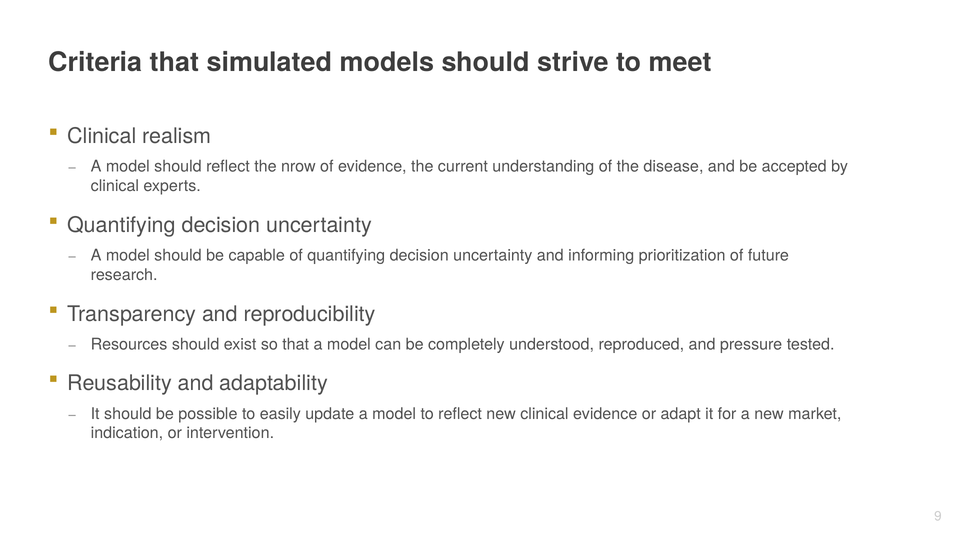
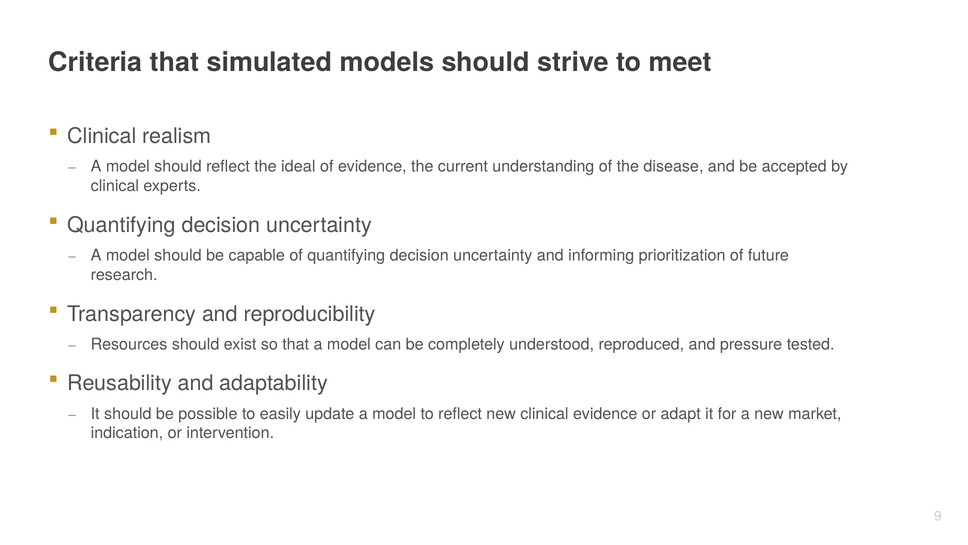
nrow: nrow -> ideal (298, 167)
